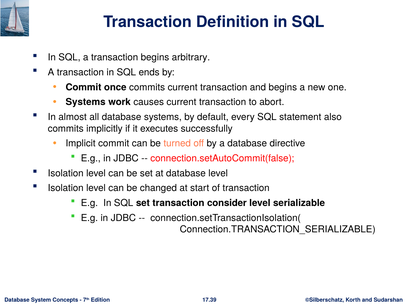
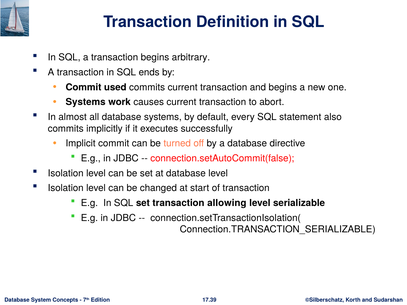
once: once -> used (115, 87)
consider: consider -> allowing (227, 203)
